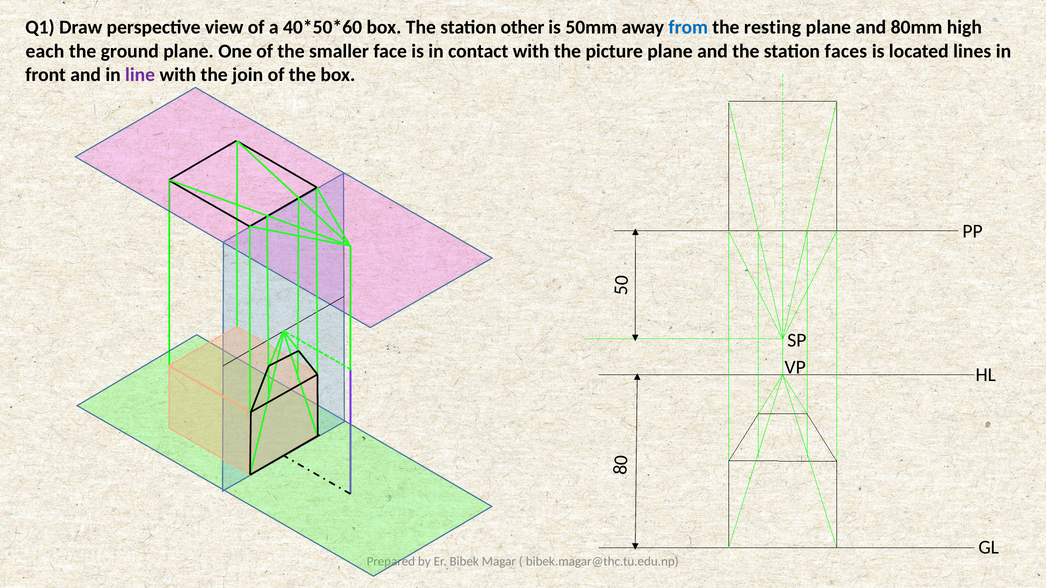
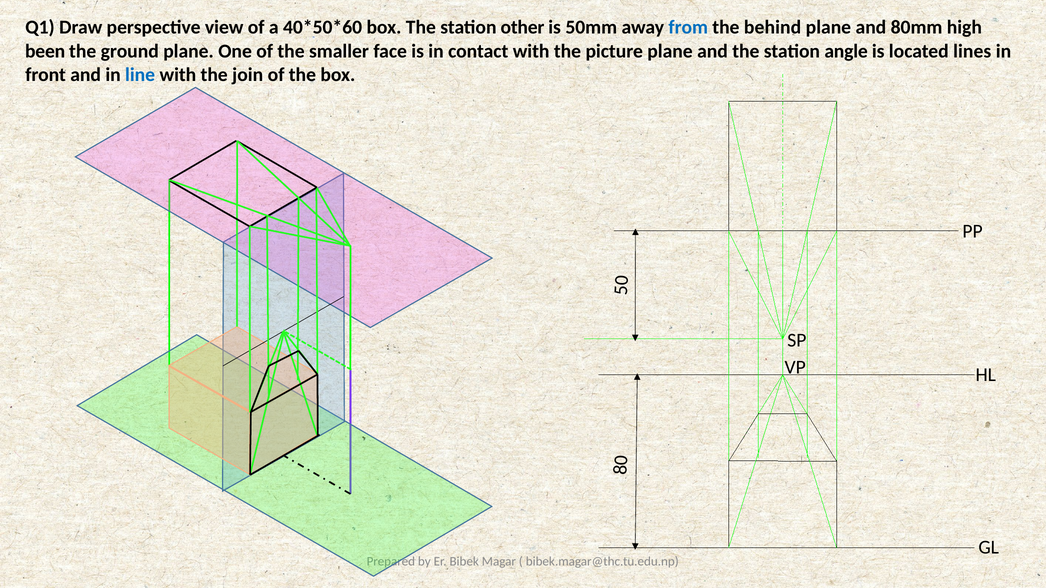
resting: resting -> behind (773, 28)
each: each -> been (45, 51)
faces: faces -> angle (846, 51)
line colour: purple -> blue (140, 75)
